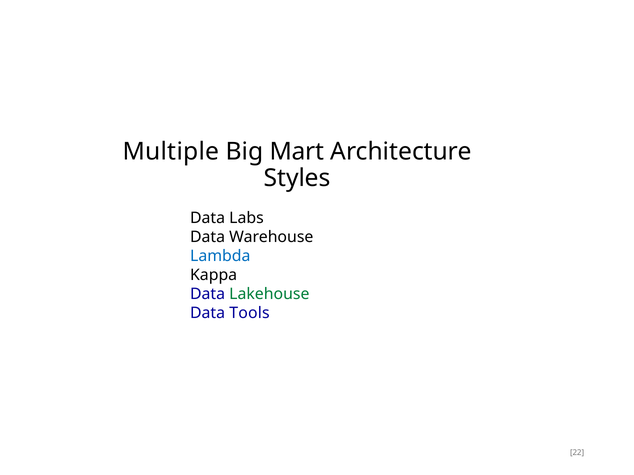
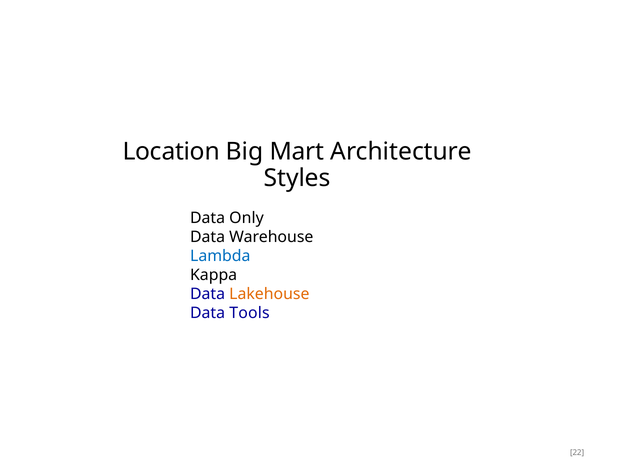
Multiple: Multiple -> Location (171, 152)
Labs: Labs -> Only (246, 218)
Lakehouse colour: green -> orange (269, 295)
